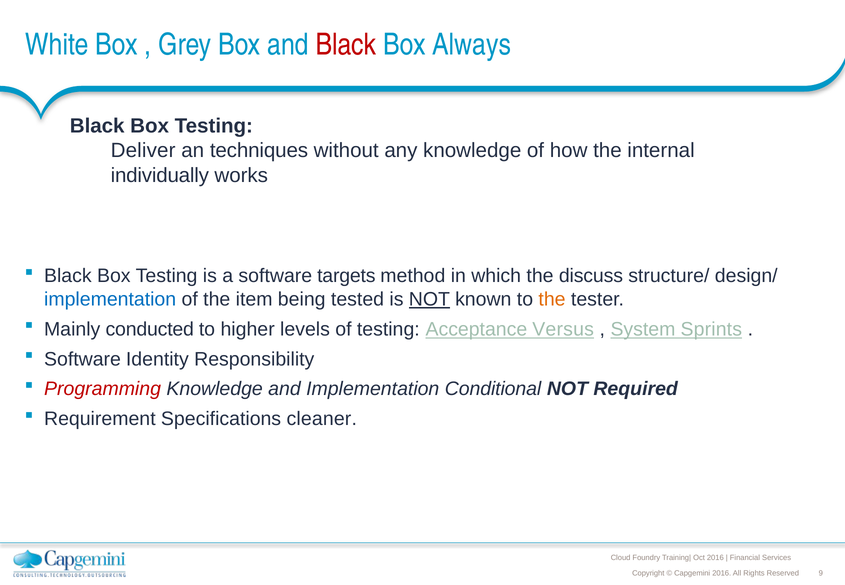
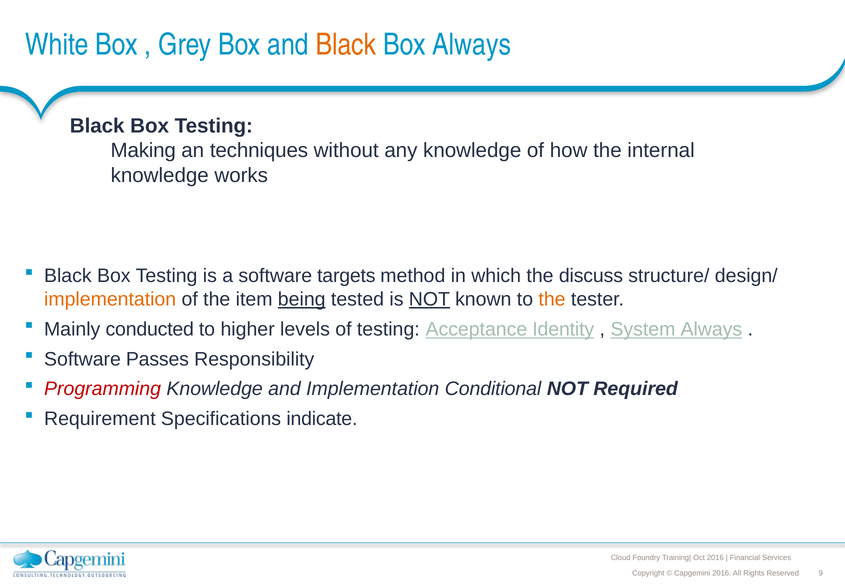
Black colour: red -> orange (346, 45)
Deliver: Deliver -> Making (143, 151)
individually: individually -> knowledge (160, 175)
implementation colour: blue -> orange (110, 299)
being underline: none -> present (302, 299)
Versus: Versus -> Identity (563, 329)
System Sprints: Sprints -> Always (711, 329)
Identity: Identity -> Passes (157, 359)
cleaner: cleaner -> indicate (322, 419)
